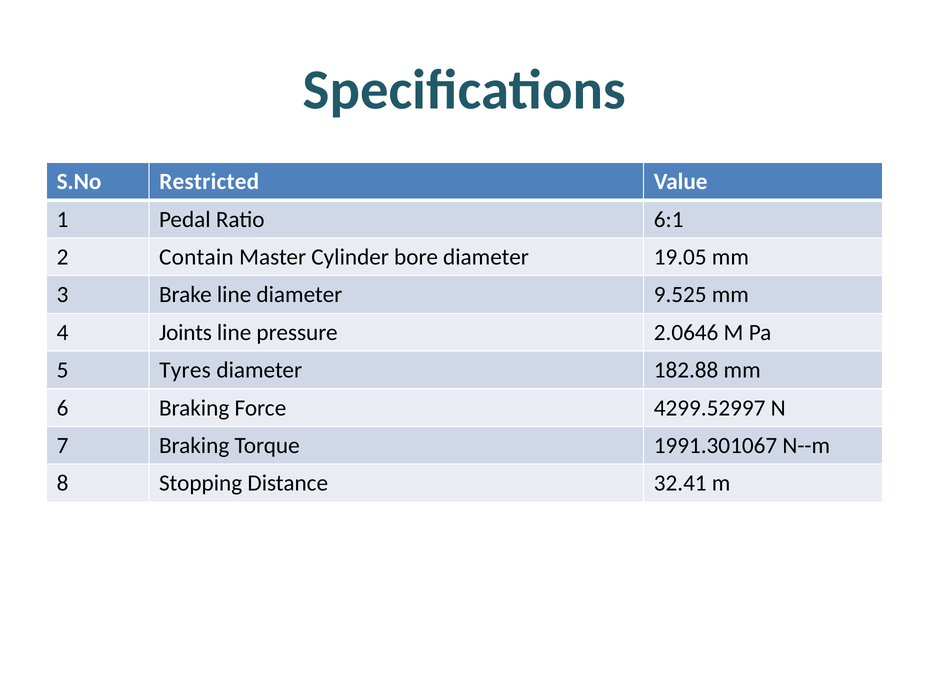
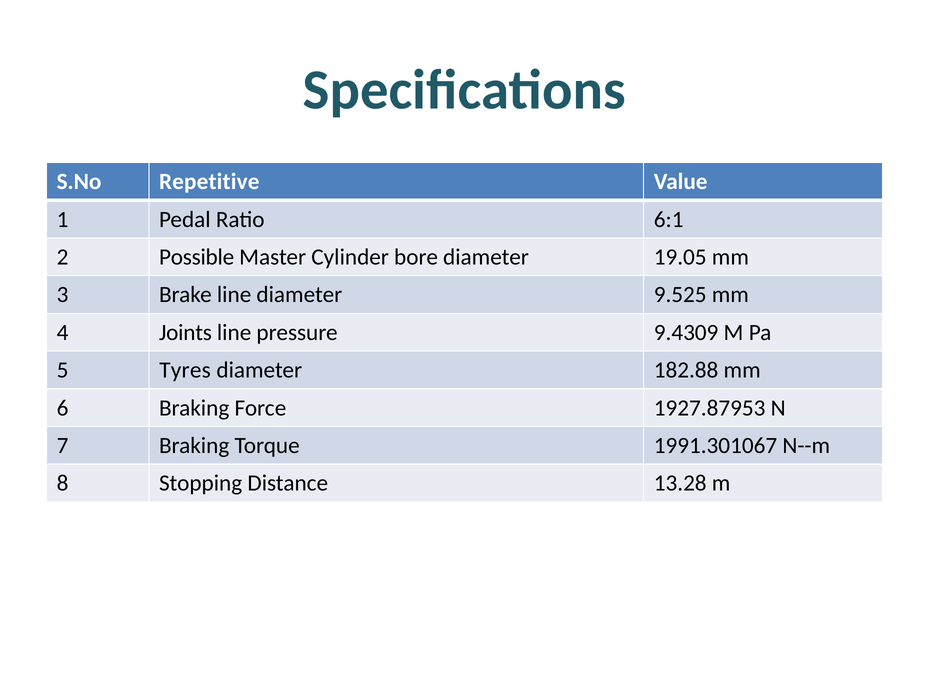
Restricted: Restricted -> Repetitive (209, 182)
Contain: Contain -> Possible (197, 257)
2.0646: 2.0646 -> 9.4309 (686, 332)
4299.52997: 4299.52997 -> 1927.87953 (710, 408)
32.41: 32.41 -> 13.28 (680, 483)
